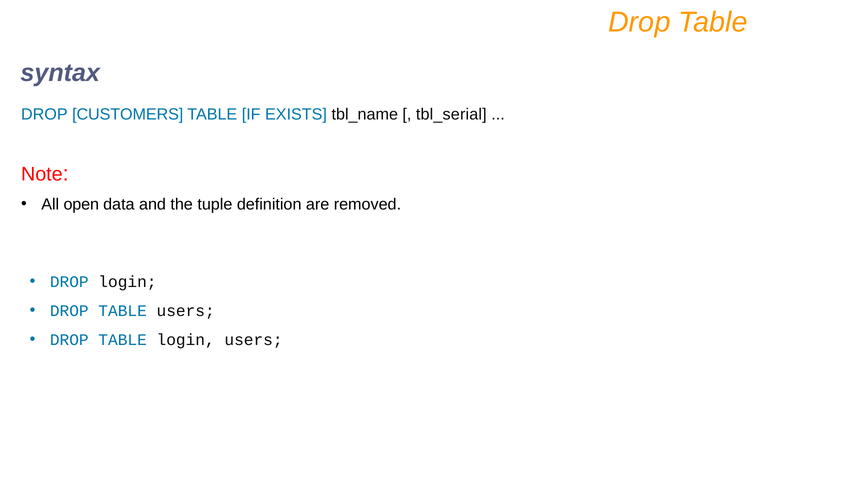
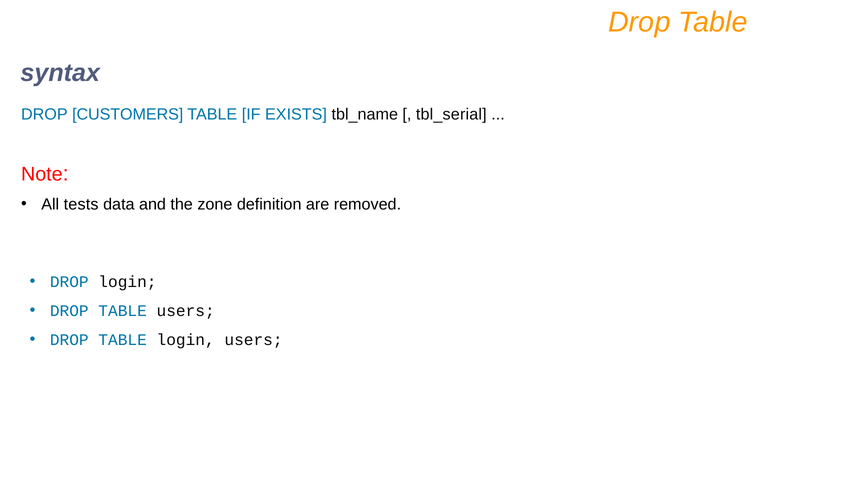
open: open -> tests (81, 204)
tuple: tuple -> zone (215, 204)
